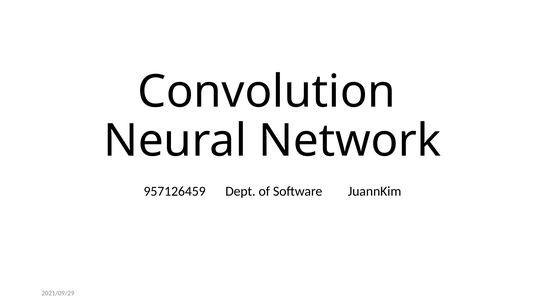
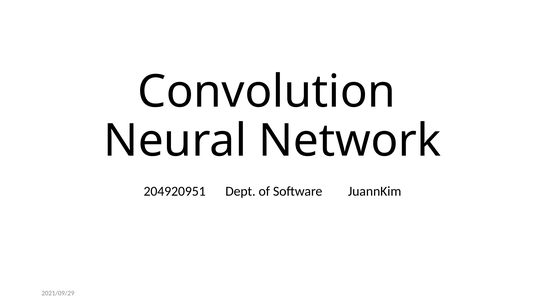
957126459: 957126459 -> 204920951 (175, 191)
